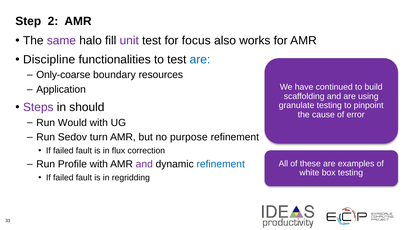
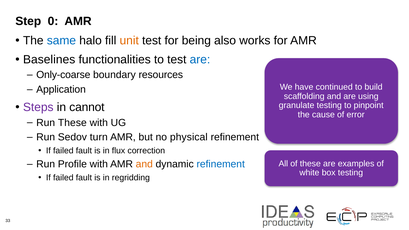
2: 2 -> 0 (53, 21)
same colour: purple -> blue (61, 41)
unit colour: purple -> orange (129, 41)
focus: focus -> being (196, 41)
Discipline: Discipline -> Baselines (49, 60)
should: should -> cannot (87, 107)
Run Would: Would -> These (72, 123)
purpose: purpose -> physical (189, 137)
and colour: purple -> orange (144, 164)
